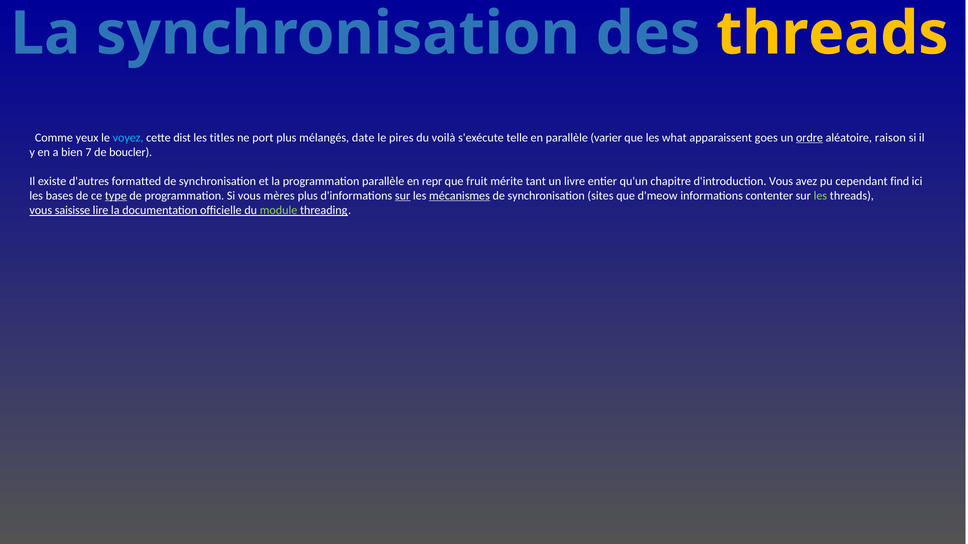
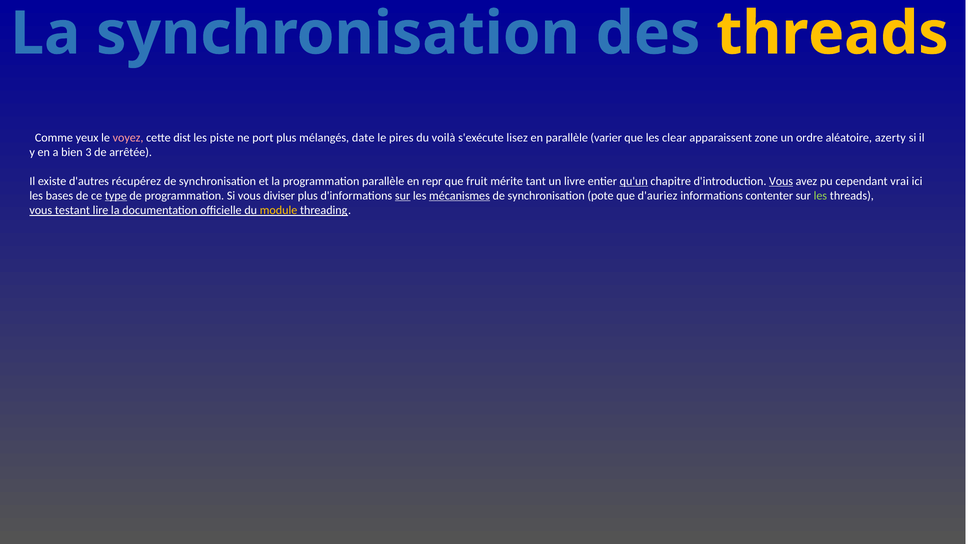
voyez colour: light blue -> pink (128, 138)
titles: titles -> piste (222, 138)
telle: telle -> lisez (517, 138)
what: what -> clear (674, 138)
goes: goes -> zone (766, 138)
ordre underline: present -> none (810, 138)
raison: raison -> azerty (890, 138)
7: 7 -> 3 (88, 152)
boucler: boucler -> arrêtée (131, 152)
formatted: formatted -> récupérez (136, 181)
qu'un underline: none -> present (634, 181)
Vous underline: none -> present (781, 181)
find: find -> vrai (900, 181)
mères: mères -> diviser (279, 196)
sites: sites -> pote (601, 196)
d'meow: d'meow -> d'auriez (658, 196)
saisisse: saisisse -> testant (72, 210)
module colour: light green -> yellow (279, 210)
